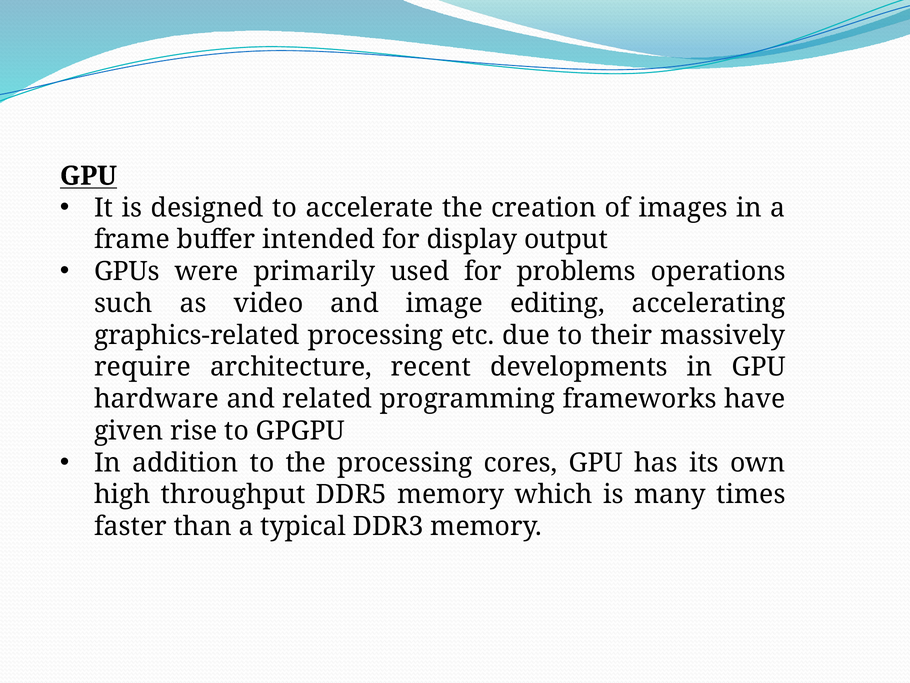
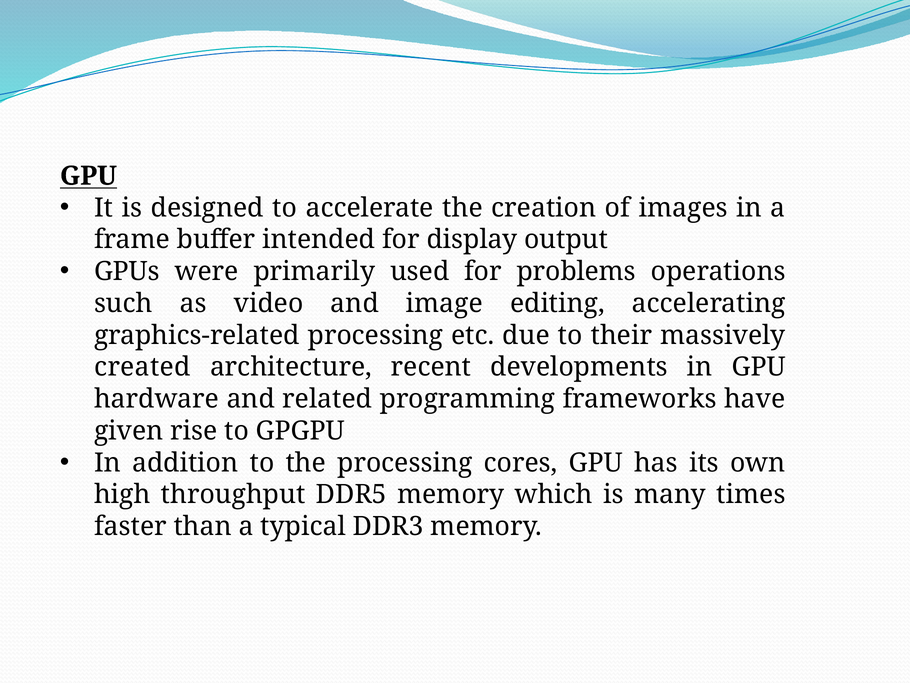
require: require -> created (142, 367)
